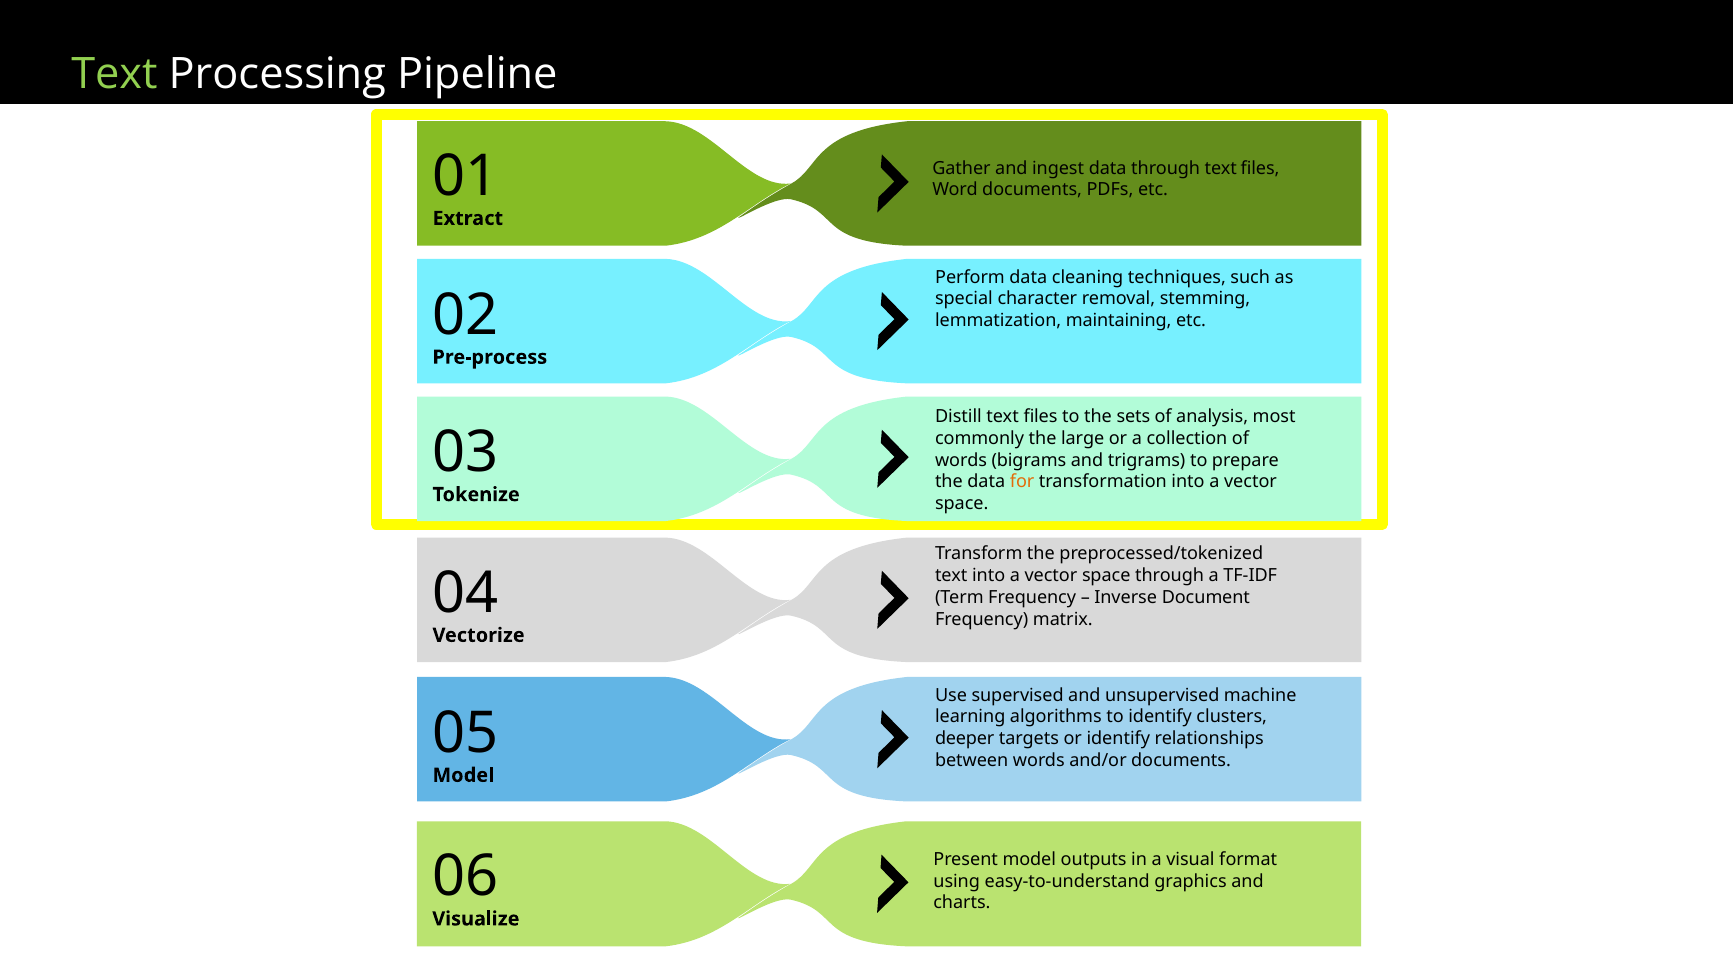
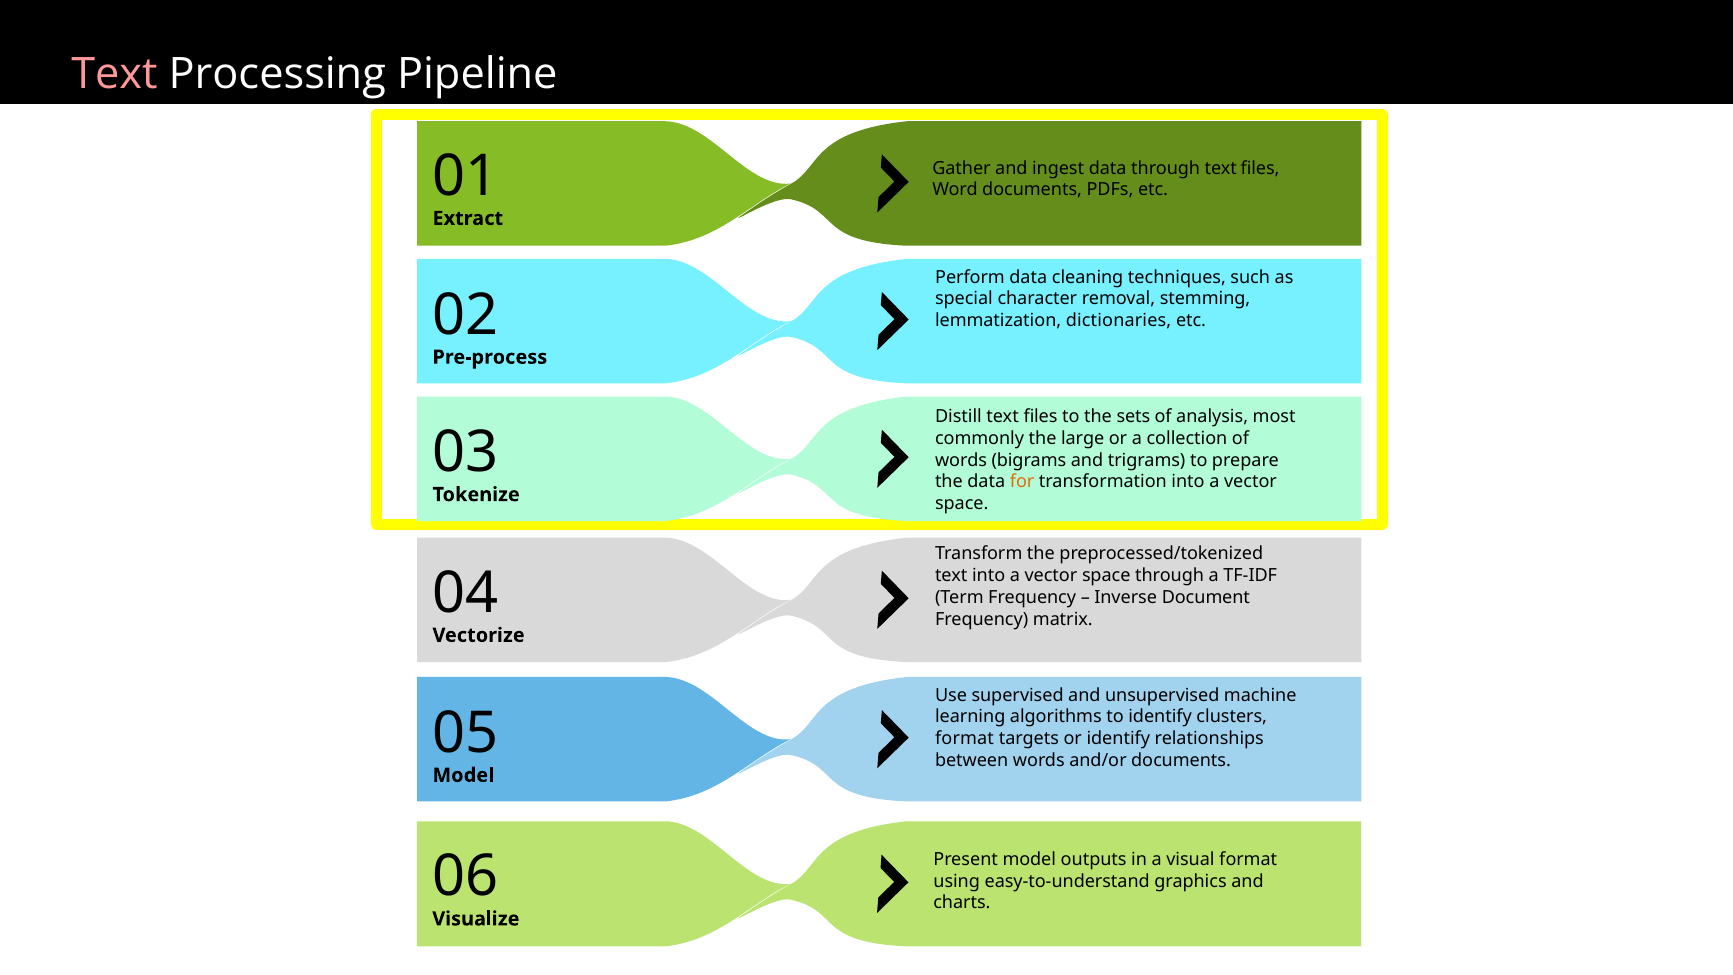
Text colour: light green -> pink (114, 74)
maintaining: maintaining -> dictionaries (1119, 321)
deeper: deeper -> format (965, 739)
